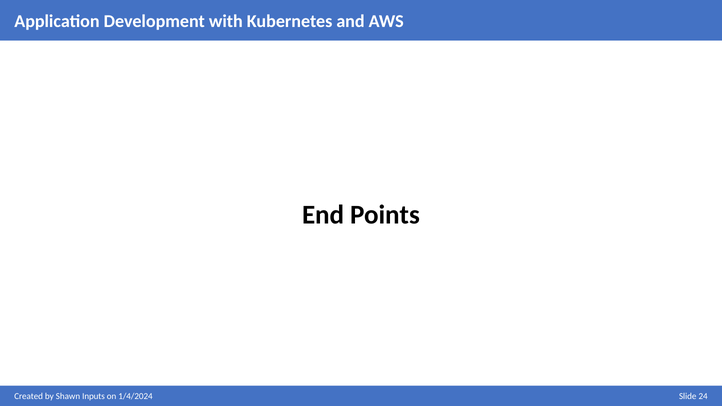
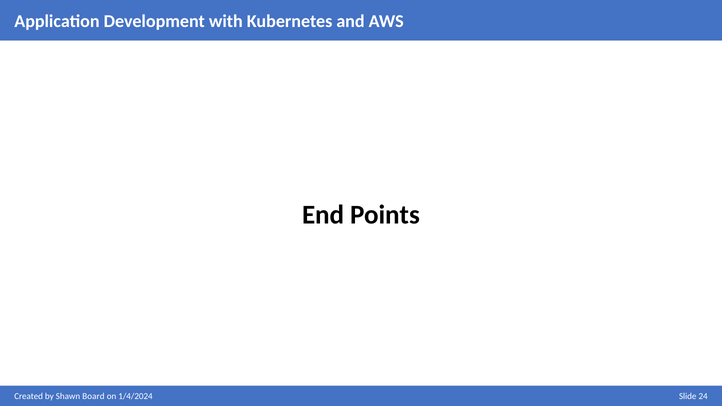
Inputs: Inputs -> Board (93, 396)
